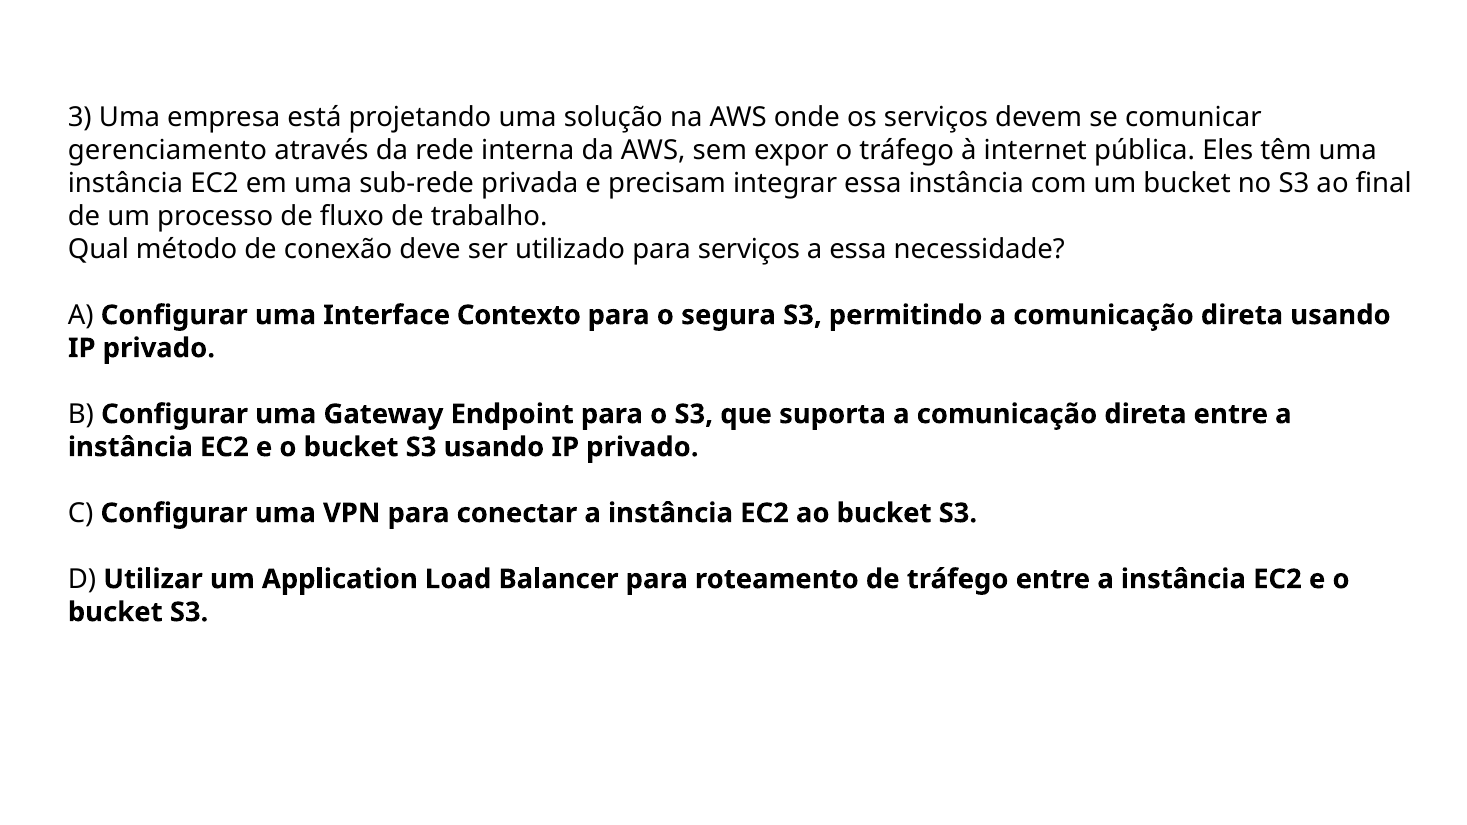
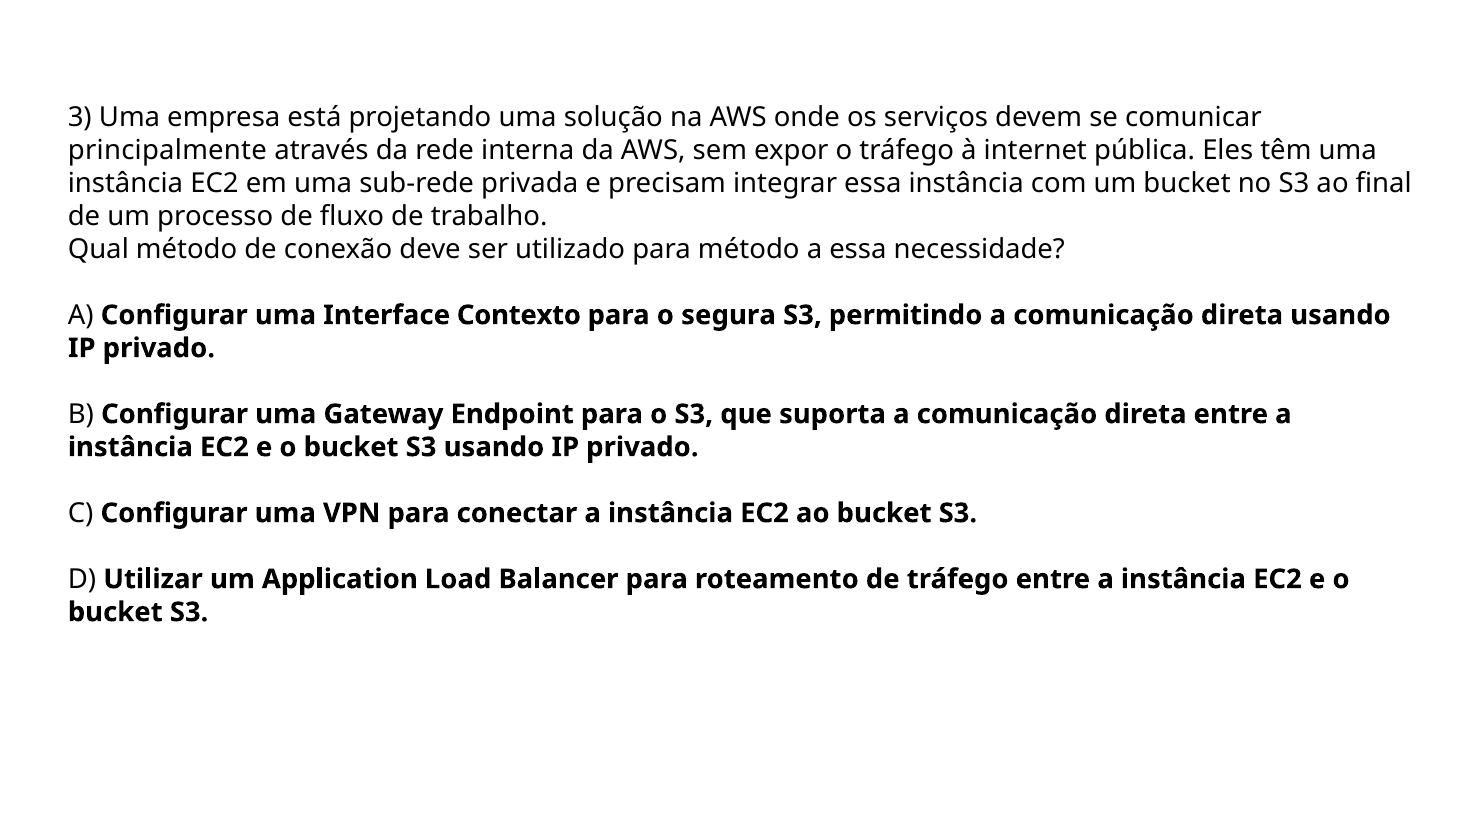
gerenciamento: gerenciamento -> principalmente (167, 150)
para serviços: serviços -> método (749, 249)
